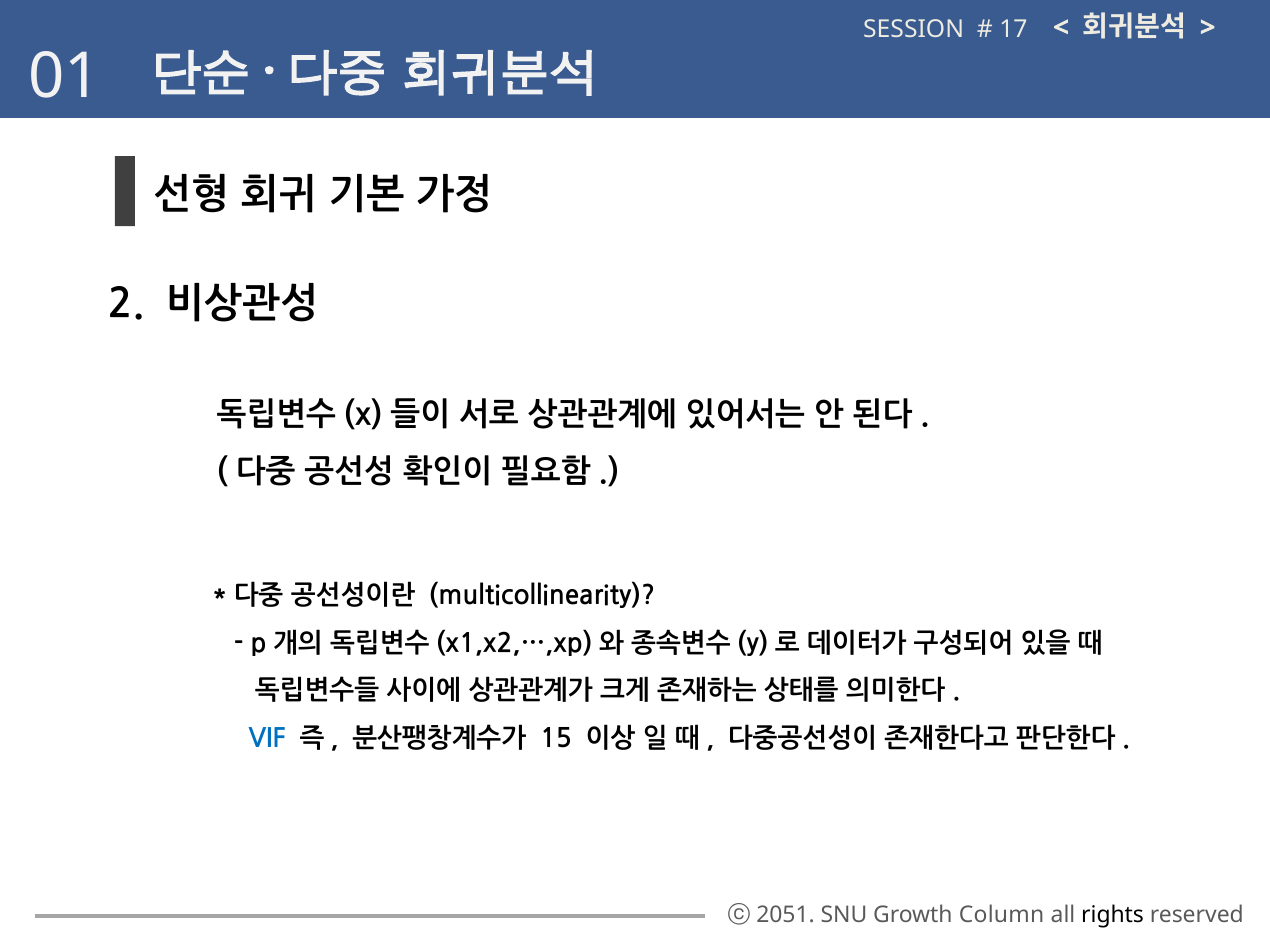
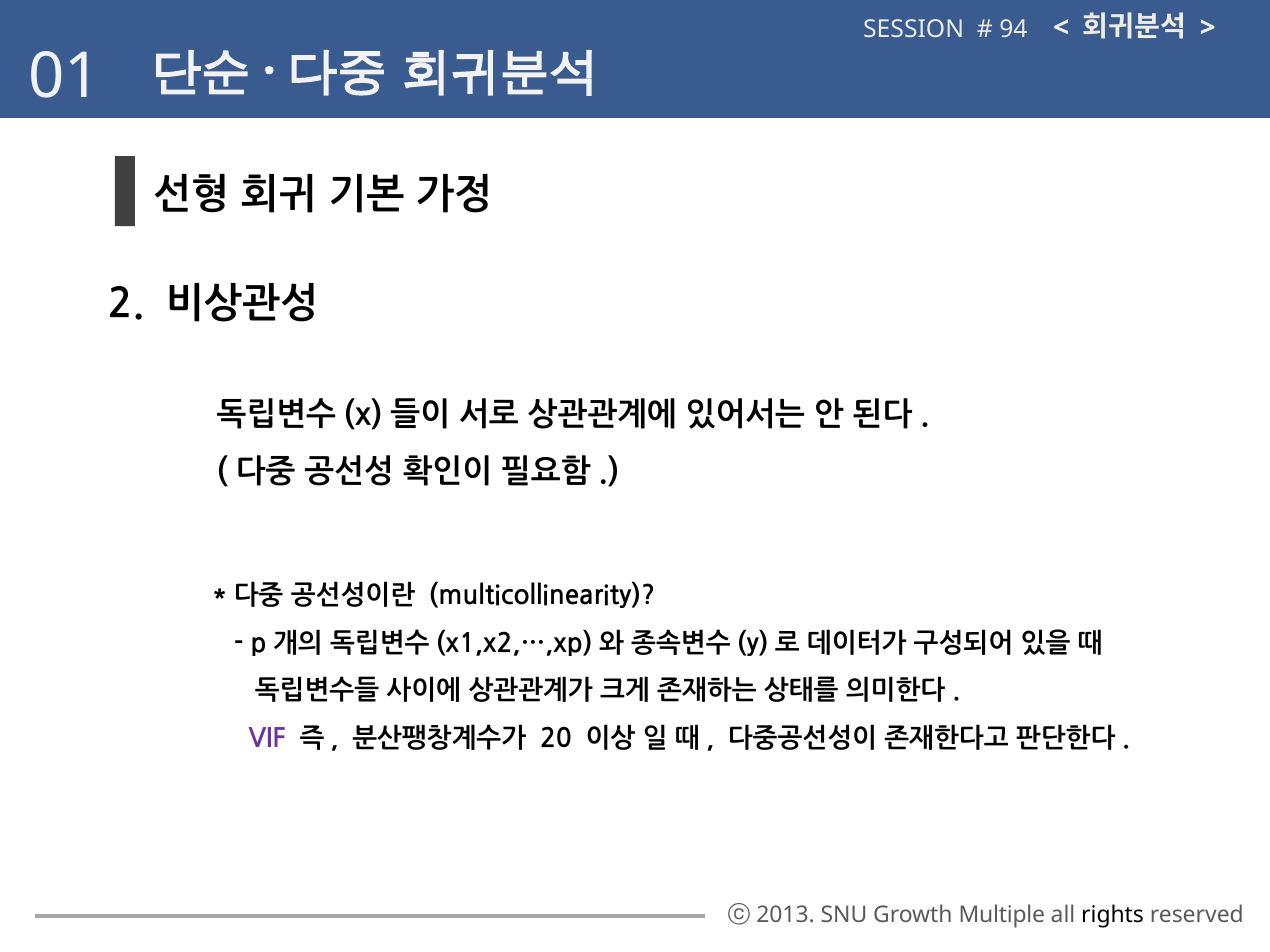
17: 17 -> 94 (1013, 29)
VIF colour: blue -> purple (267, 739)
15: 15 -> 20 (556, 739)
2051: 2051 -> 2013 (786, 915)
Column: Column -> Multiple (1002, 915)
